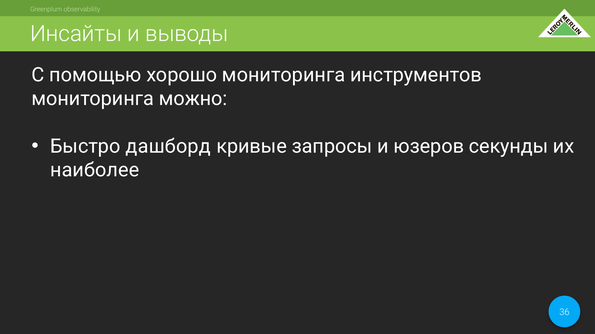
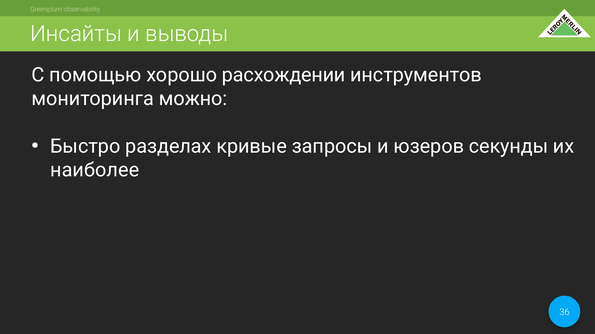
хорошо мониторинга: мониторинга -> расхождении (284, 75)
дашборд: дашборд -> разделах (168, 147)
